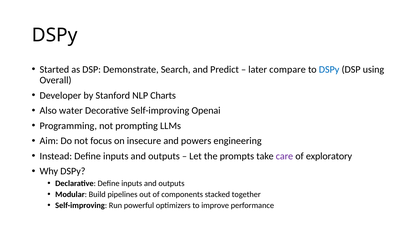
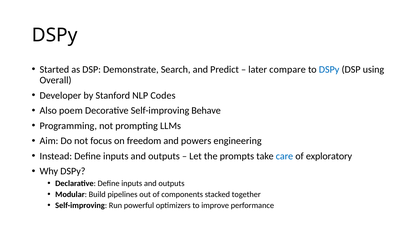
Charts: Charts -> Codes (163, 95)
water: water -> poem (71, 110)
Openai: Openai -> Behave (206, 110)
insecure: insecure -> freedom (144, 141)
care colour: purple -> blue (284, 156)
